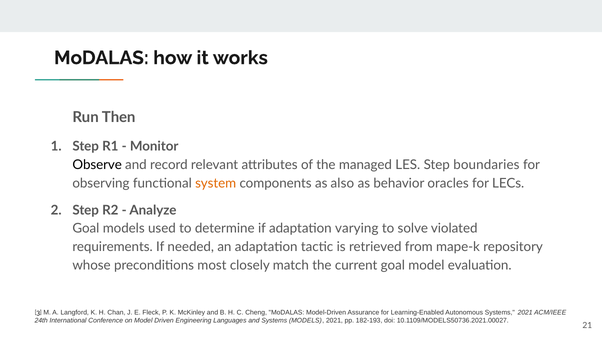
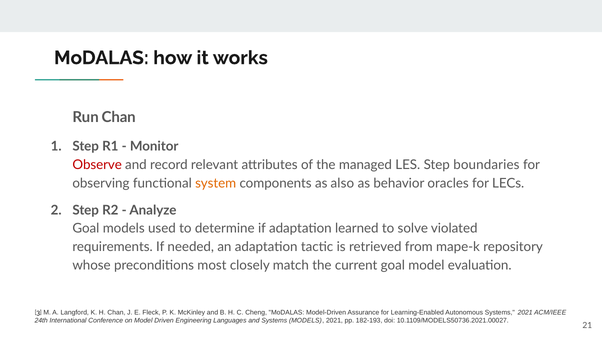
Run Then: Then -> Chan (119, 117)
Observe colour: black -> red (97, 165)
varying: varying -> learned (357, 229)
